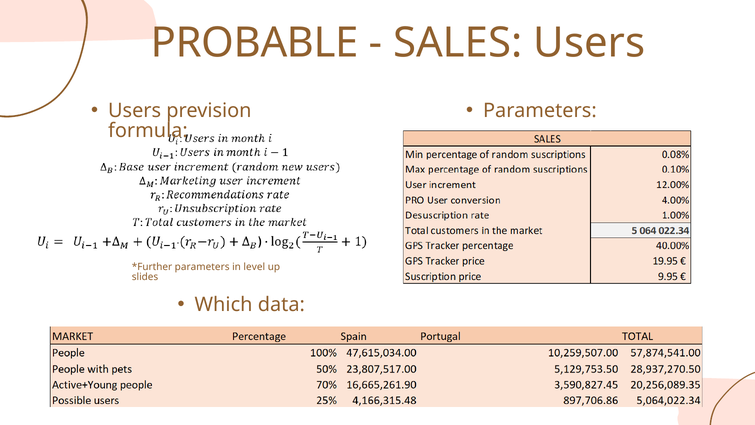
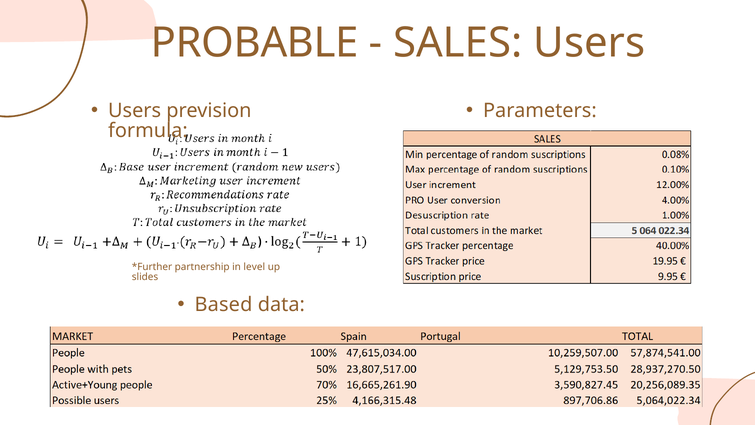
parameters: parameters -> partnership (202, 267)
Which: Which -> Based (223, 305)
